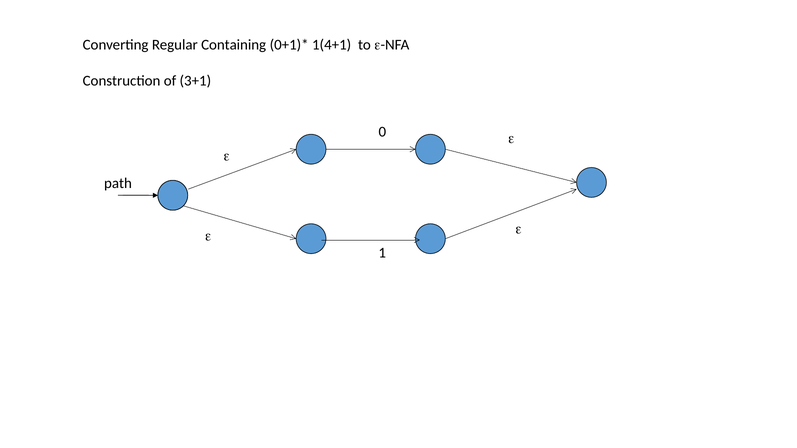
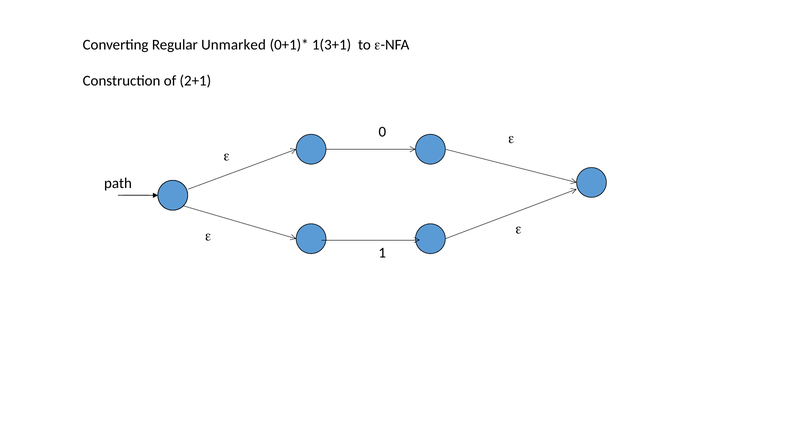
Containing: Containing -> Unmarked (234, 45)
1(4+1: 1(4+1 -> 1(3+1 (332, 45)
3+1: 3+1 -> 2+1 (195, 81)
